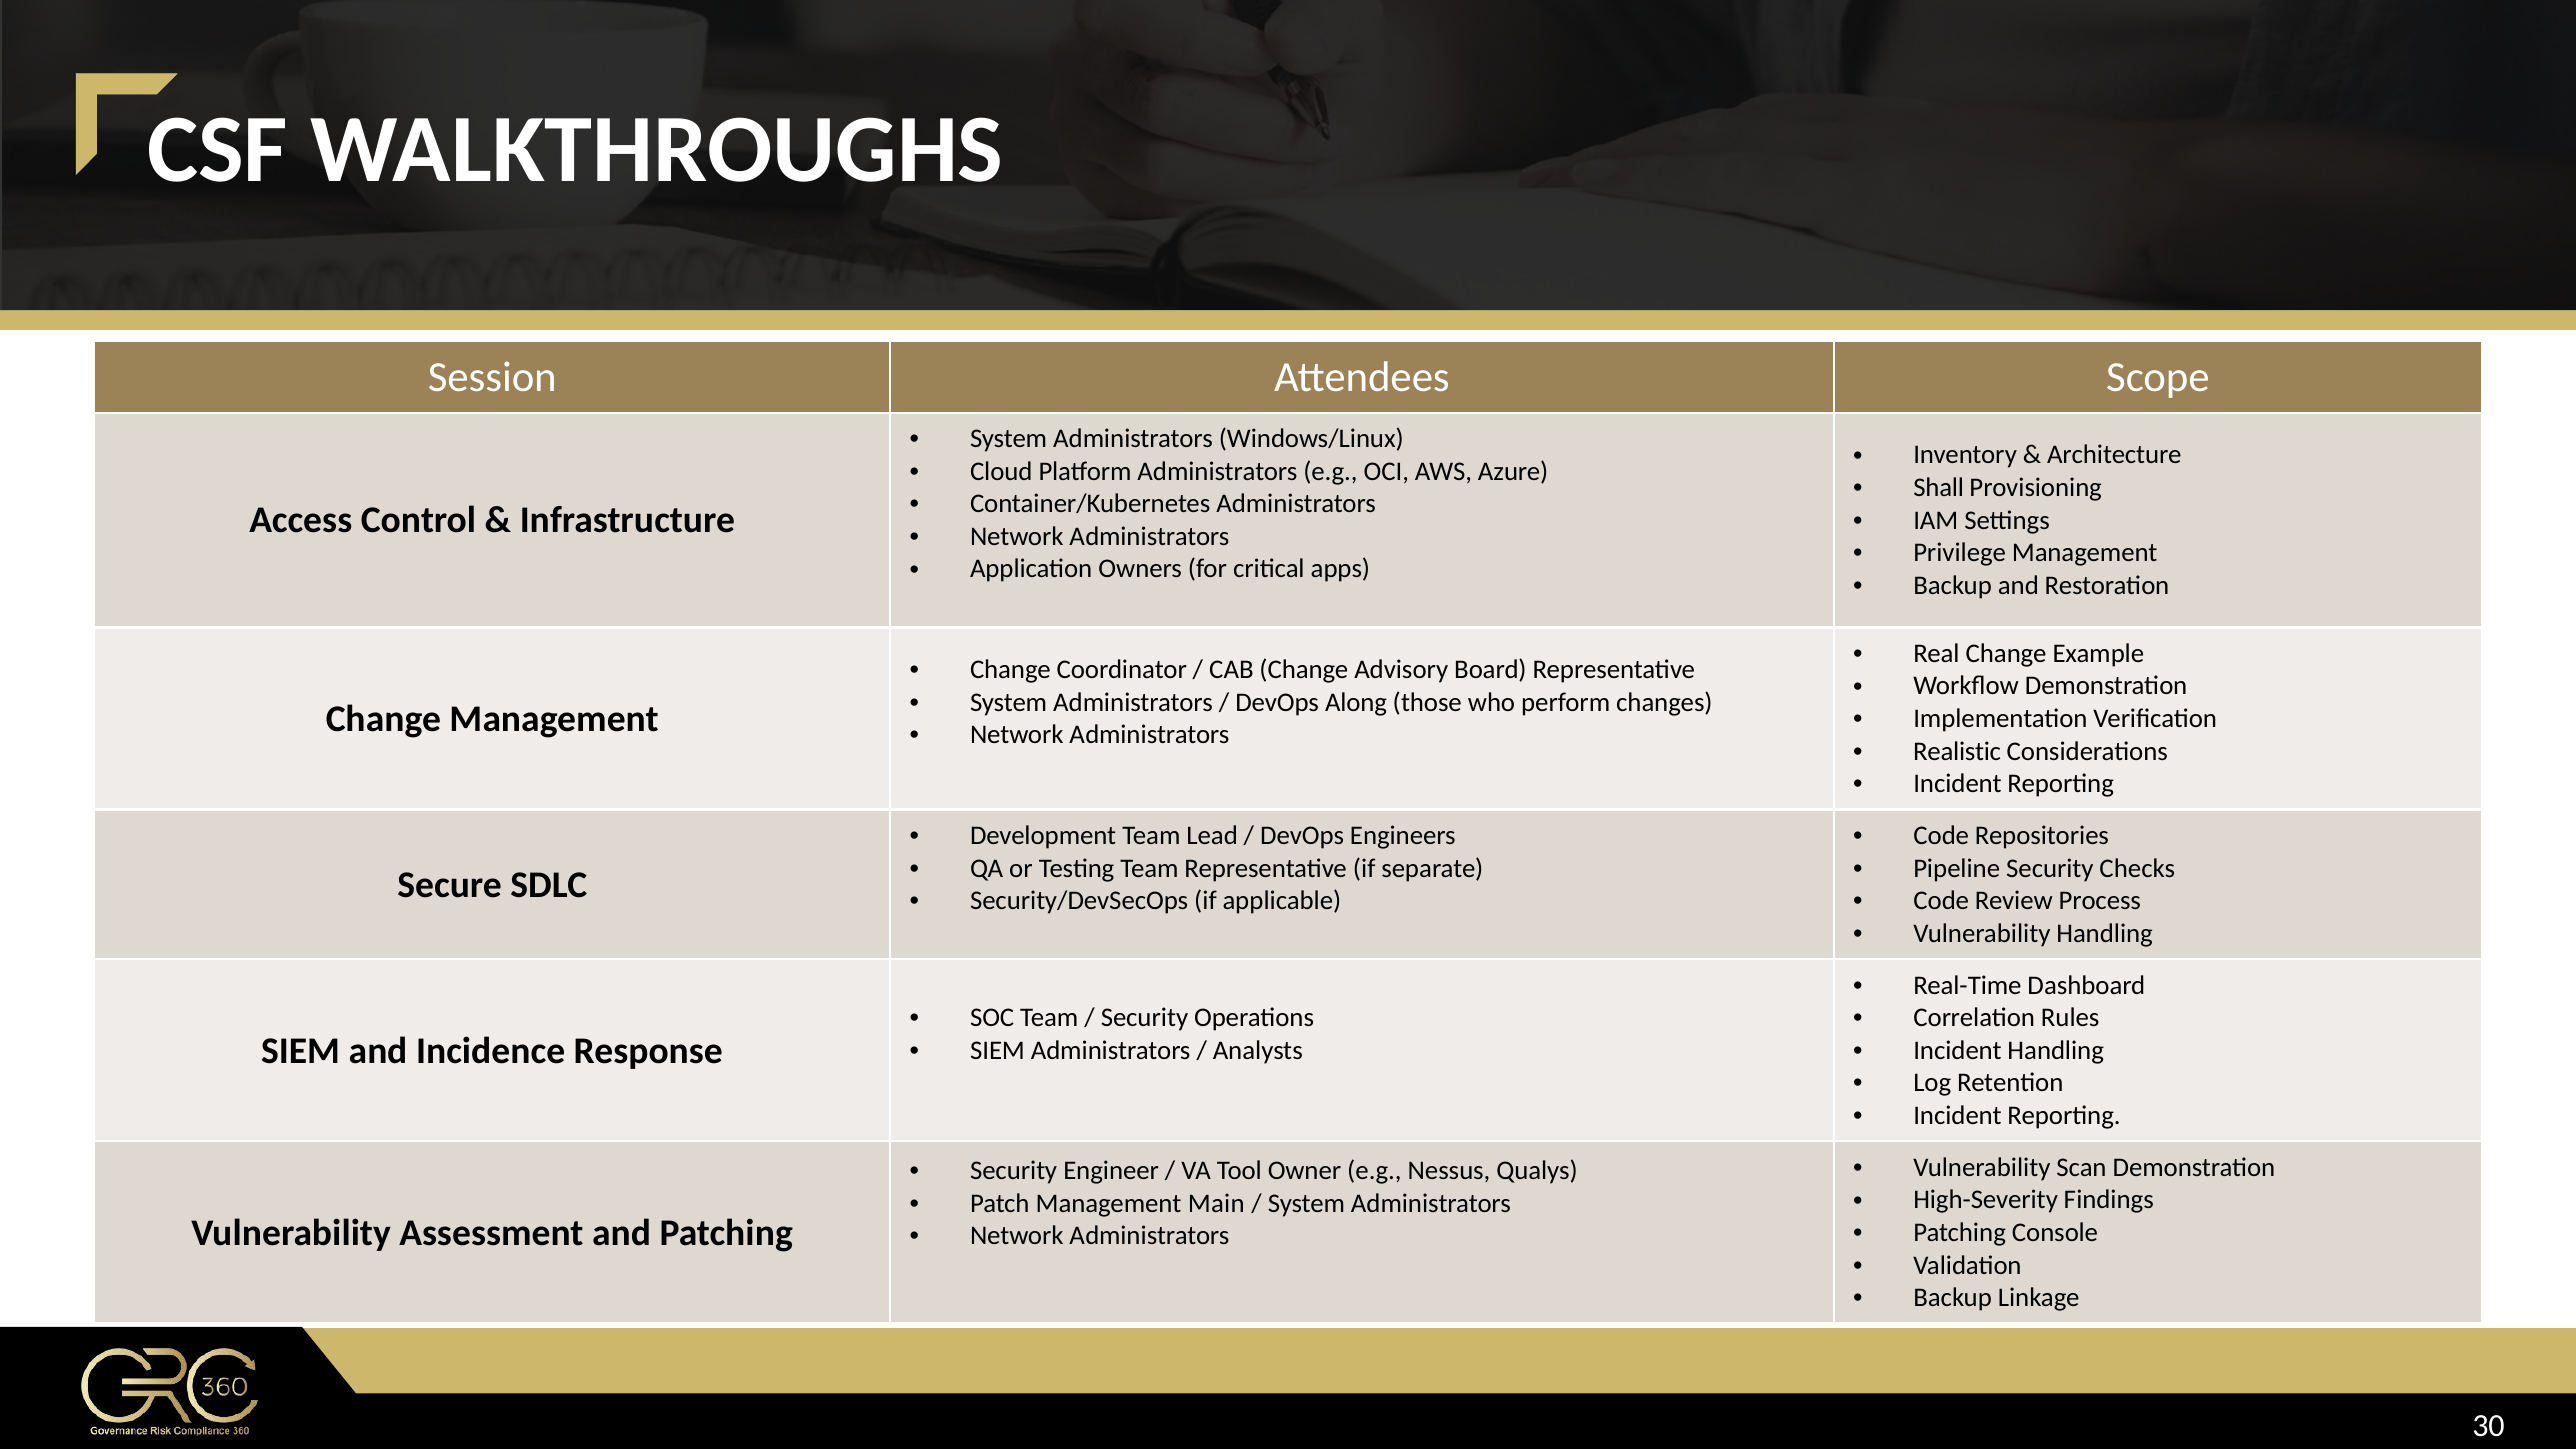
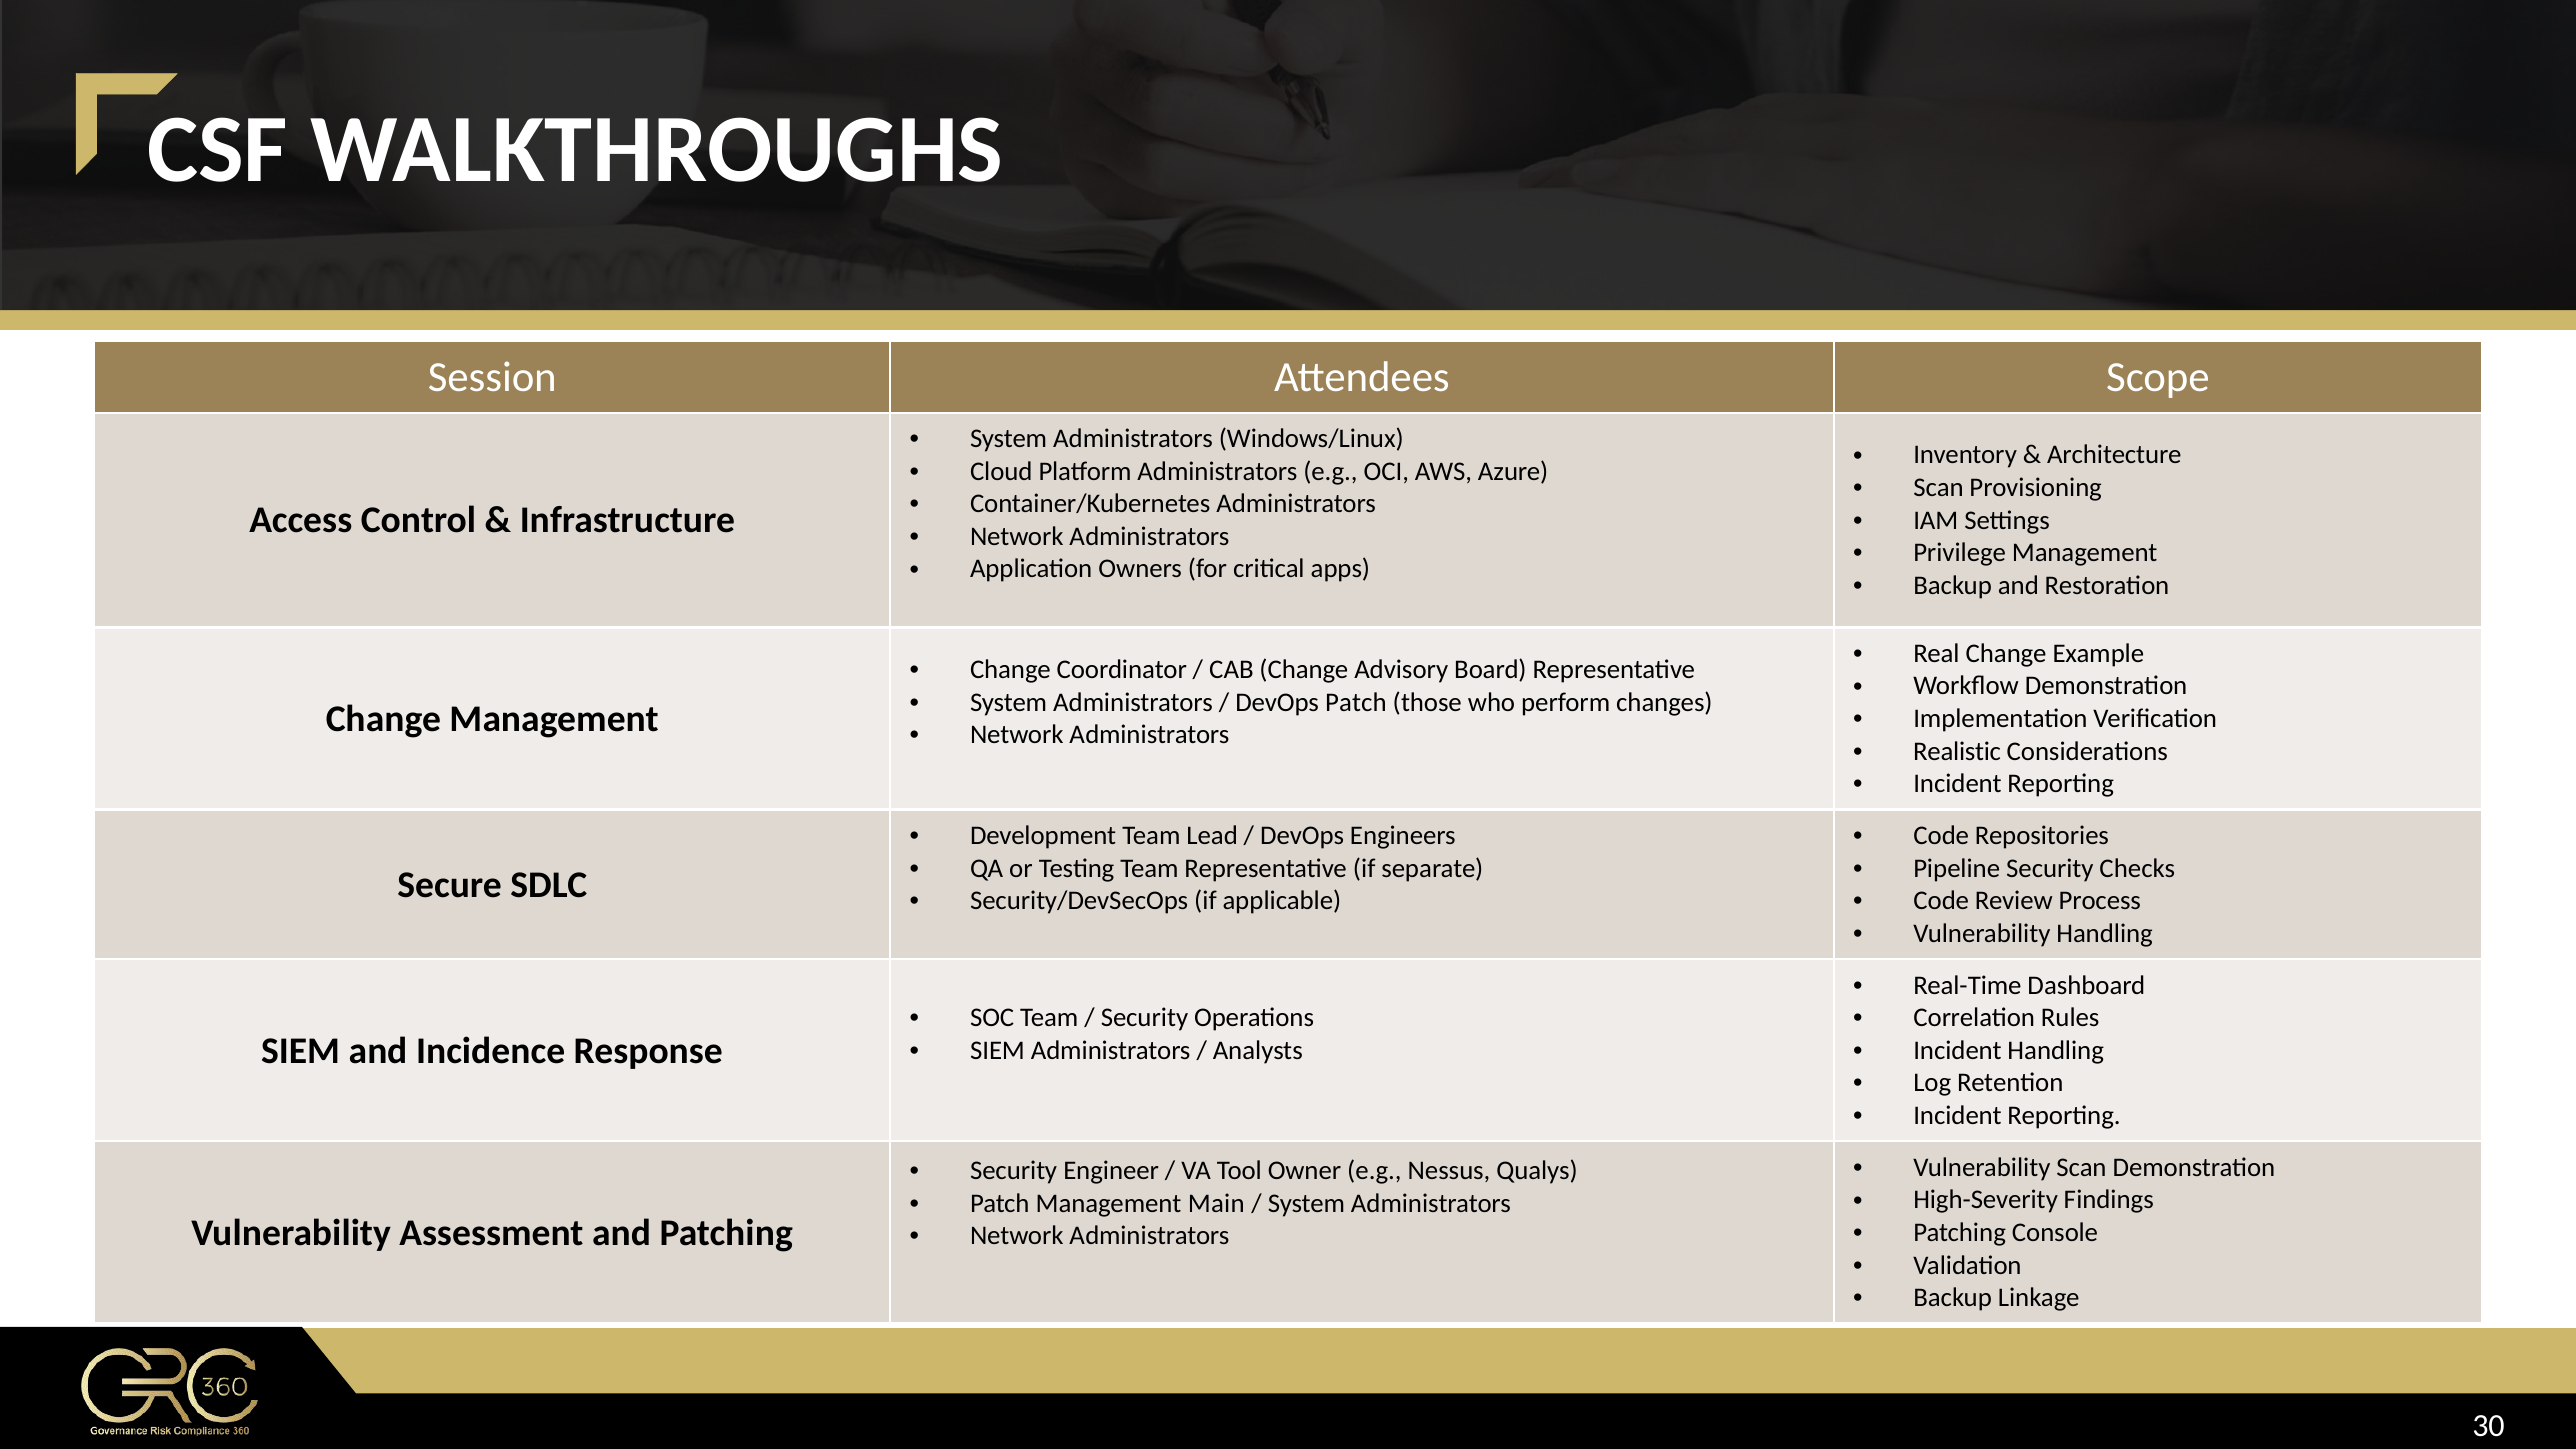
Shall: Shall -> Scan (1939, 488)
DevOps Along: Along -> Patch (1356, 702)
